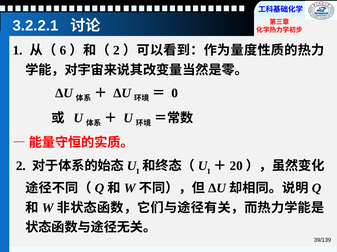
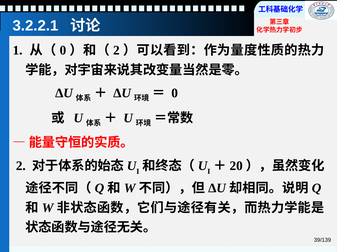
6: 6 -> 0 (63, 51)
